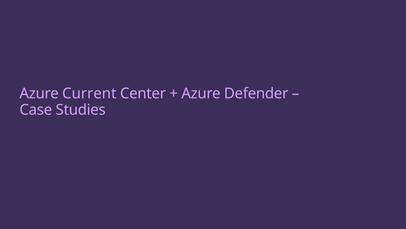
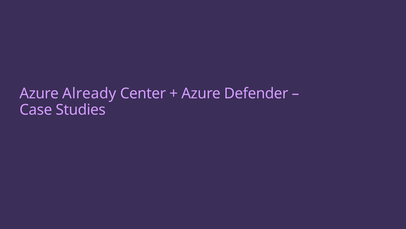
Current: Current -> Already (89, 93)
